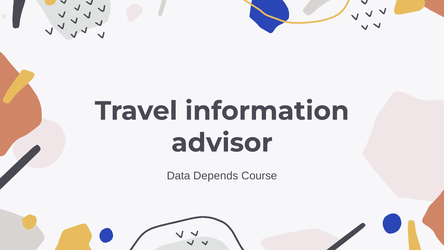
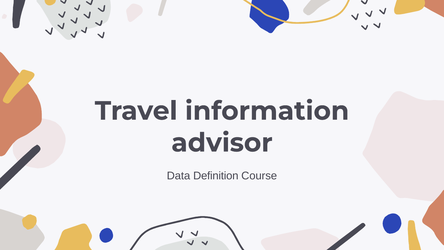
Depends: Depends -> Definition (216, 176)
